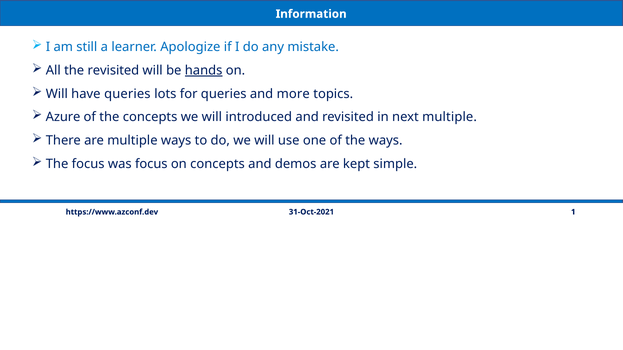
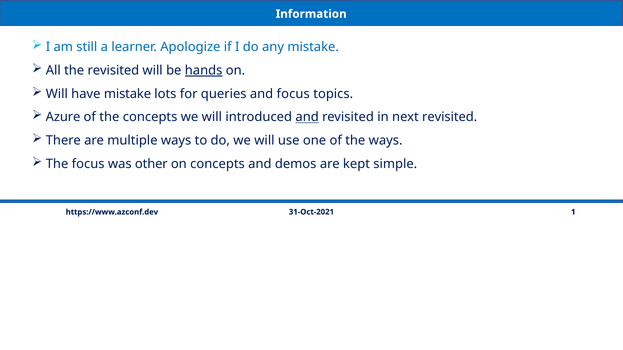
have queries: queries -> mistake (127, 94)
and more: more -> focus (293, 94)
and underline: none -> present (307, 117)
next multiple: multiple -> revisited (450, 117)
was focus: focus -> other (151, 164)
